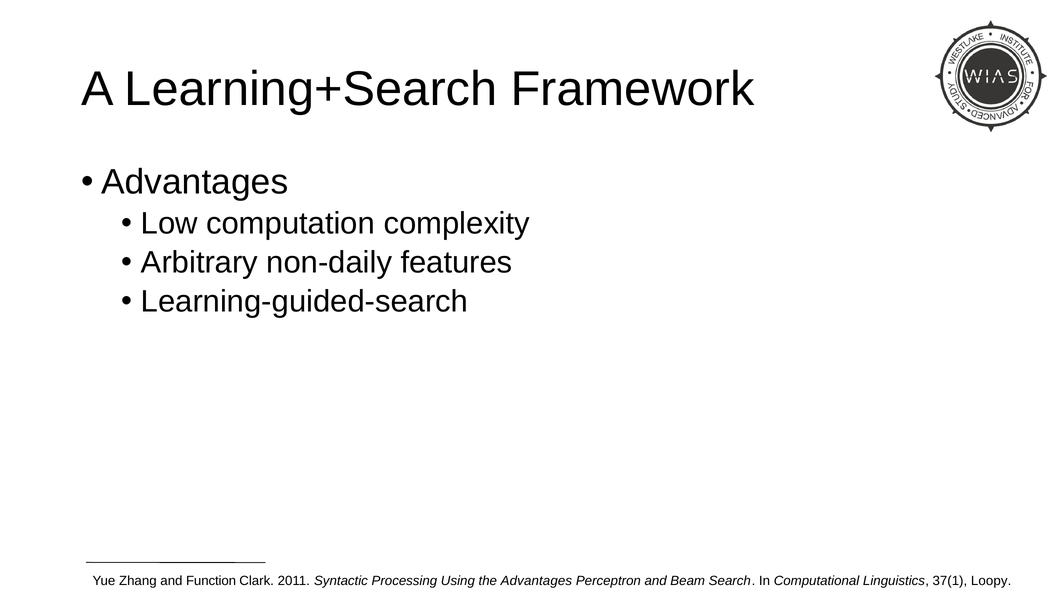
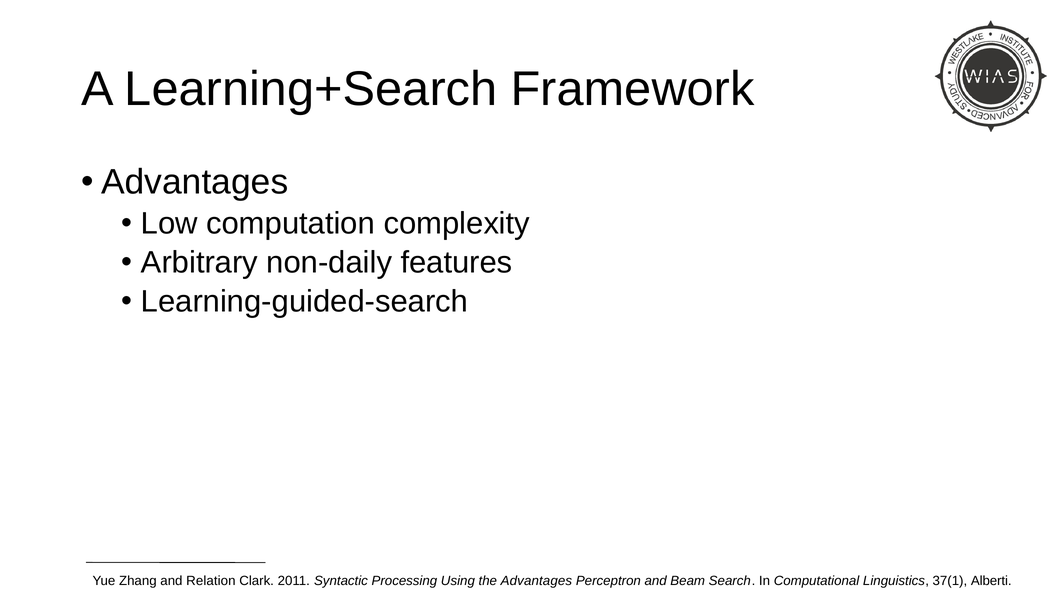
Function: Function -> Relation (211, 582)
Loopy: Loopy -> Alberti (991, 582)
